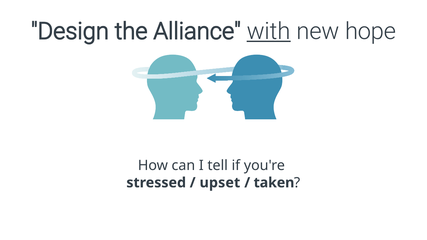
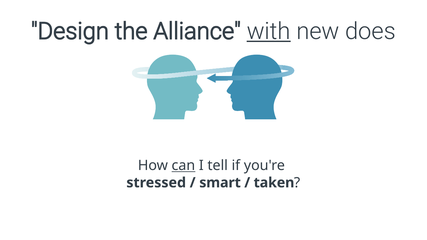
hope: hope -> does (370, 31)
can underline: none -> present (183, 166)
upset: upset -> smart (220, 183)
